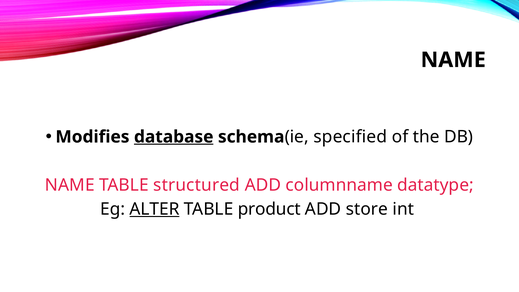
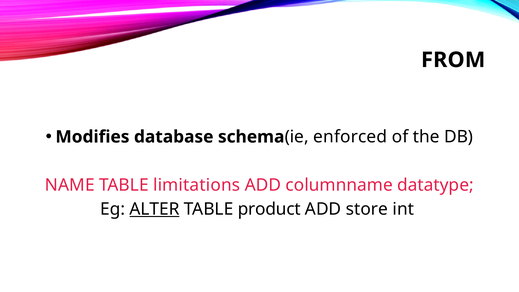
NAME: NAME -> FROM (453, 60)
database underline: present -> none (174, 137)
specified: specified -> enforced (350, 137)
structured: structured -> limitations (197, 185)
